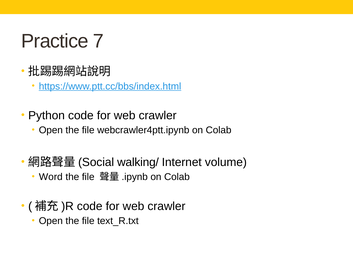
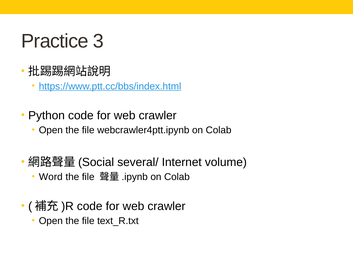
7: 7 -> 3 (98, 41)
walking/: walking/ -> several/ (138, 162)
